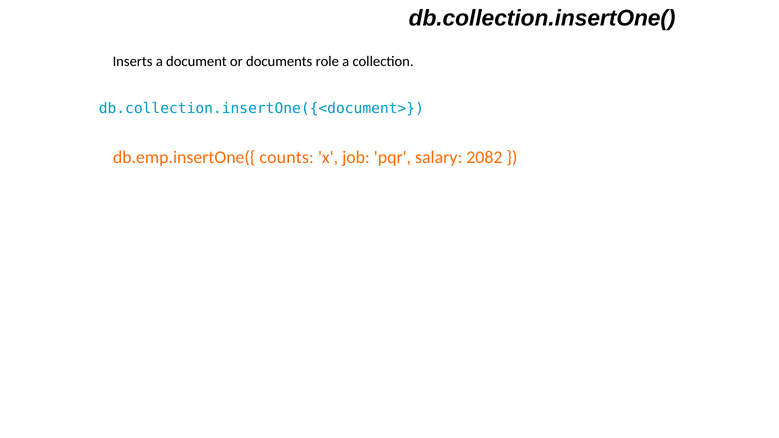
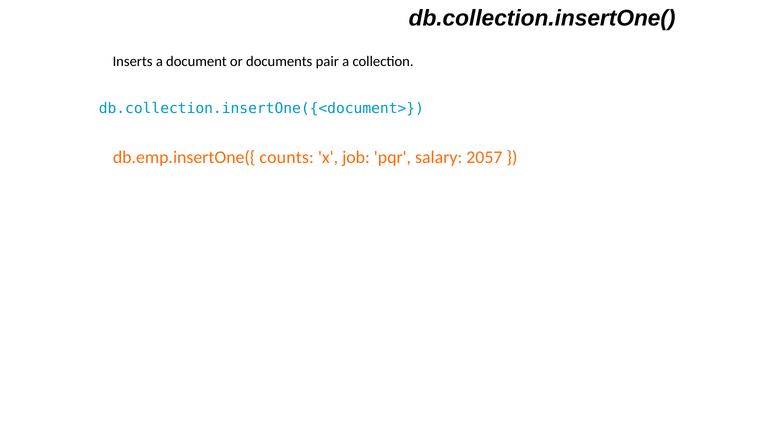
role: role -> pair (327, 61)
2082: 2082 -> 2057 (484, 158)
